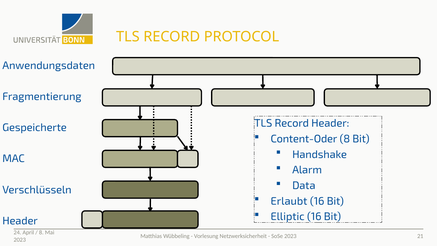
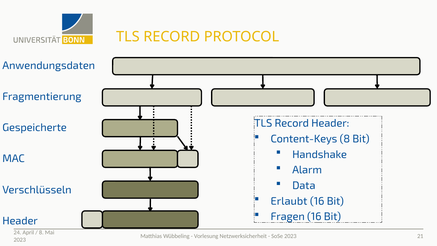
Content-Oder: Content-Oder -> Content-Keys (304, 139)
Elliptic: Elliptic -> Fragen (288, 217)
